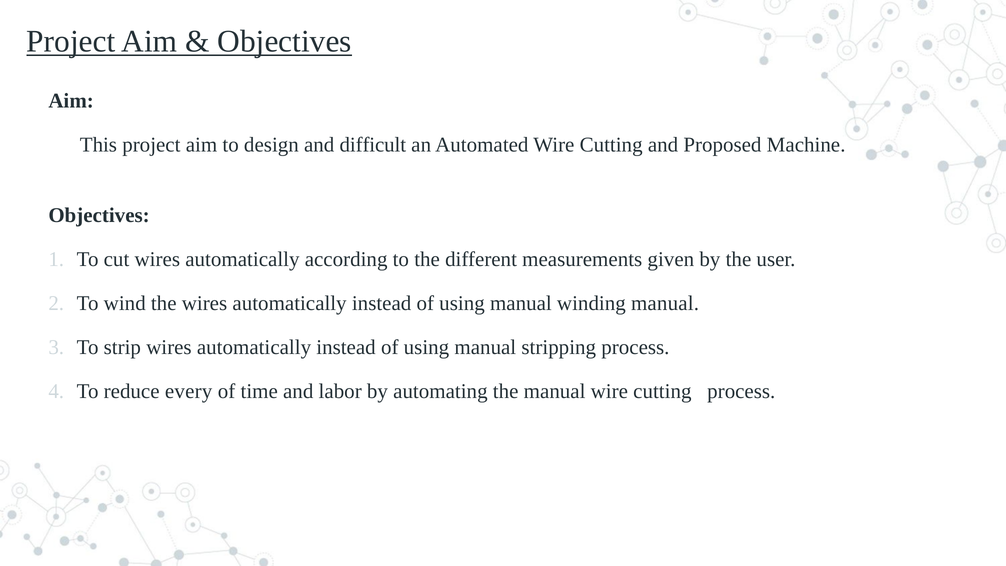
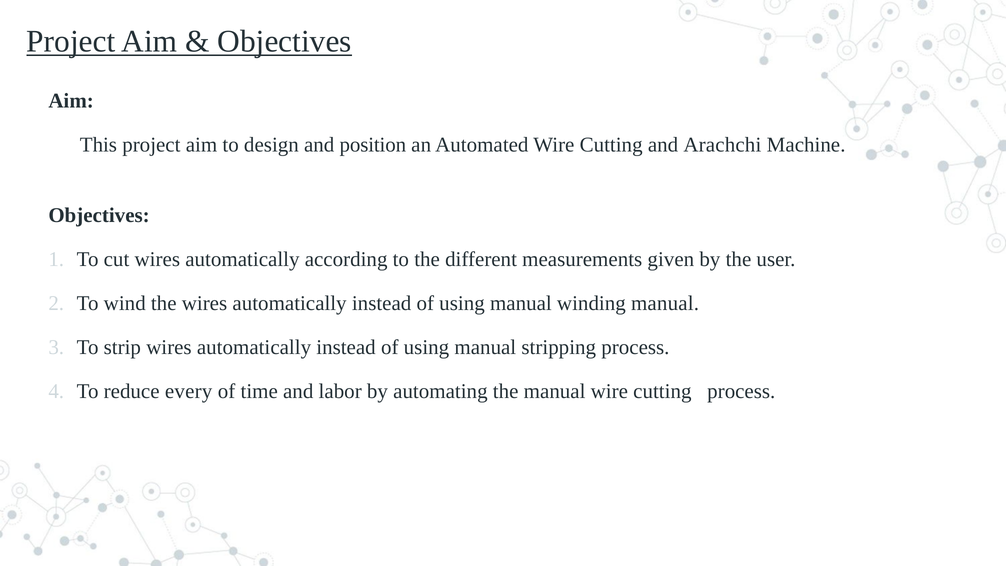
difficult: difficult -> position (373, 145)
Proposed: Proposed -> Arachchi (722, 145)
